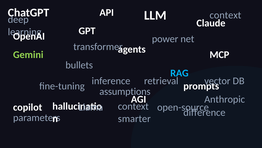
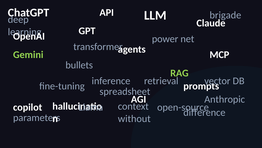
context: context -> brigade (225, 15)
RAG colour: light blue -> light green (179, 73)
assumptions: assumptions -> spreadsheet (125, 91)
smarter: smarter -> without (134, 118)
